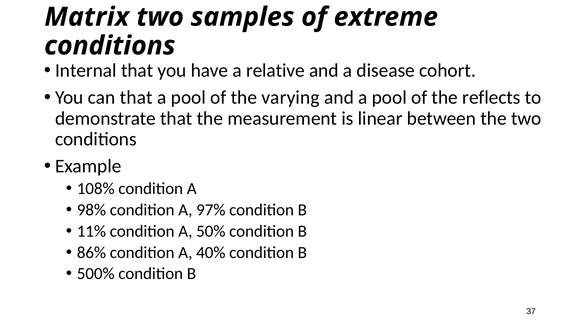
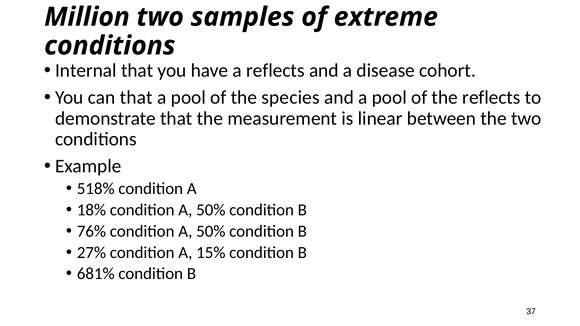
Matrix: Matrix -> Million (87, 17)
a relative: relative -> reflects (275, 71)
varying: varying -> species (291, 98)
108%: 108% -> 518% (96, 189)
98%: 98% -> 18% (91, 210)
97%: 97% -> 50% (211, 210)
11%: 11% -> 76% (91, 231)
86%: 86% -> 27% (91, 253)
40%: 40% -> 15% (211, 253)
500%: 500% -> 681% (96, 274)
